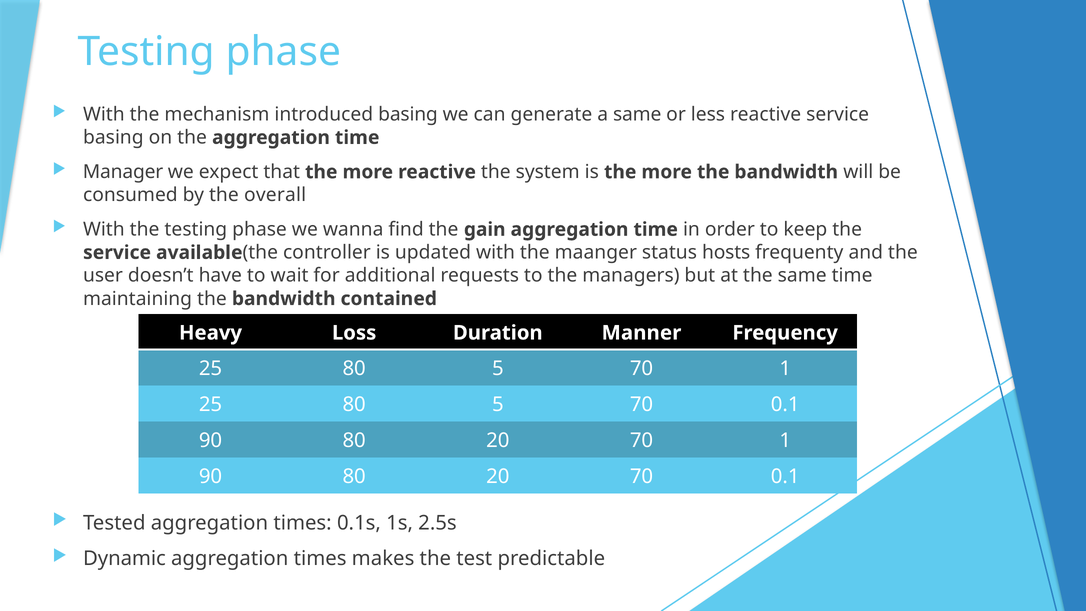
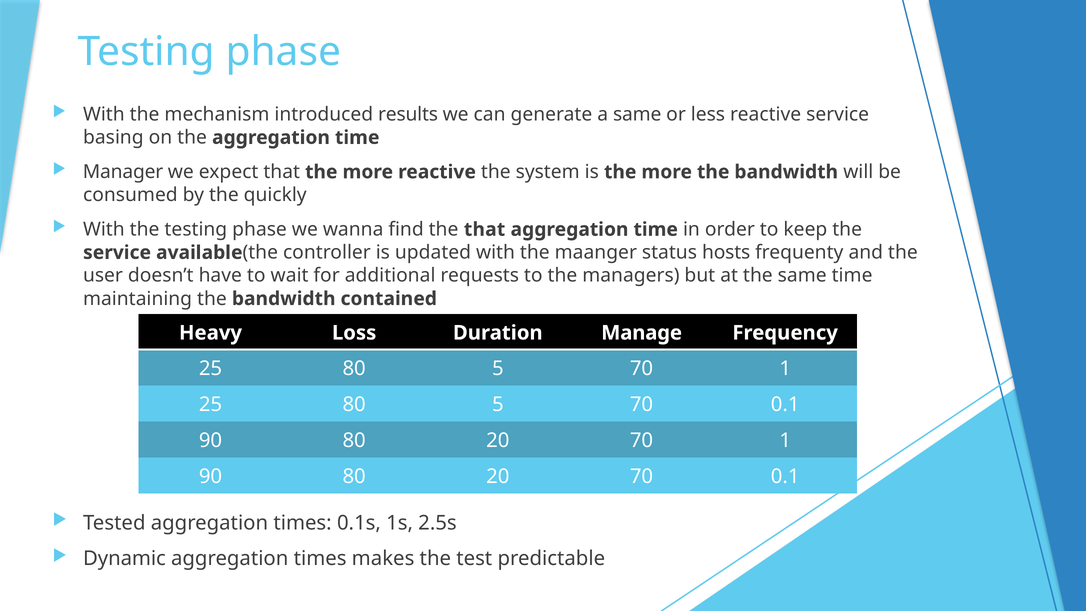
introduced basing: basing -> results (408, 114)
overall: overall -> quickly (275, 195)
the gain: gain -> that (485, 229)
Manner: Manner -> Manage (642, 333)
